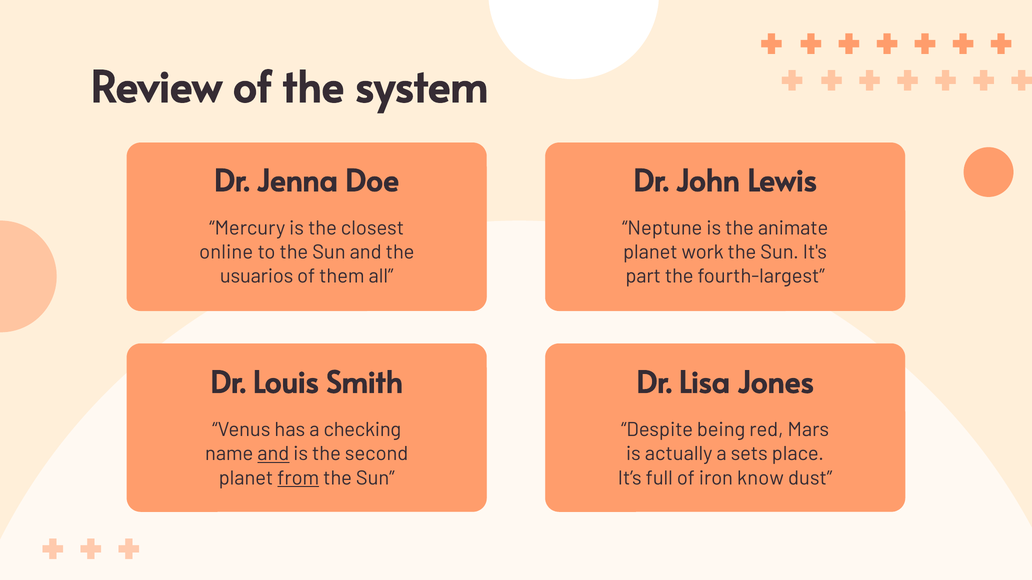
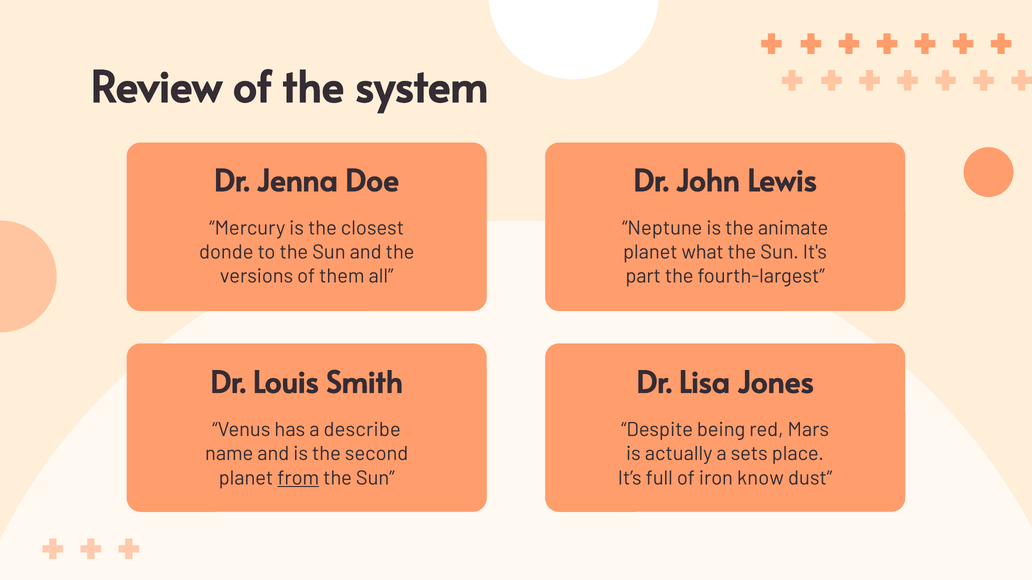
online: online -> donde (226, 252)
work: work -> what (703, 252)
usuarios: usuarios -> versions (257, 277)
checking: checking -> describe (362, 430)
and underline: present -> none (273, 454)
